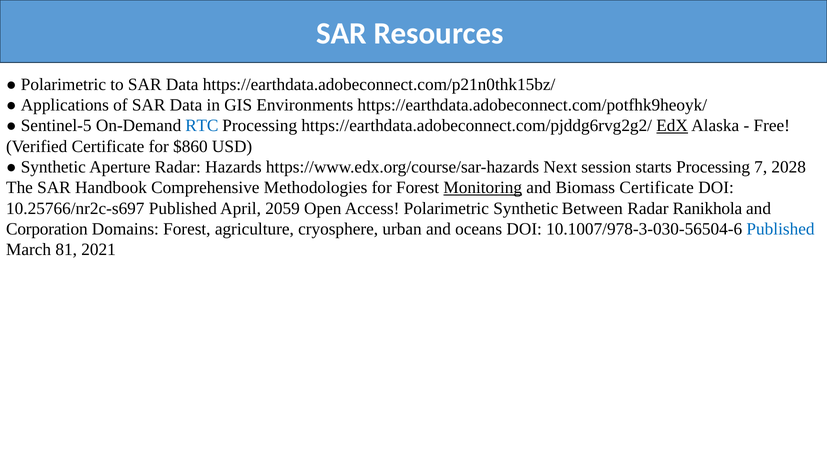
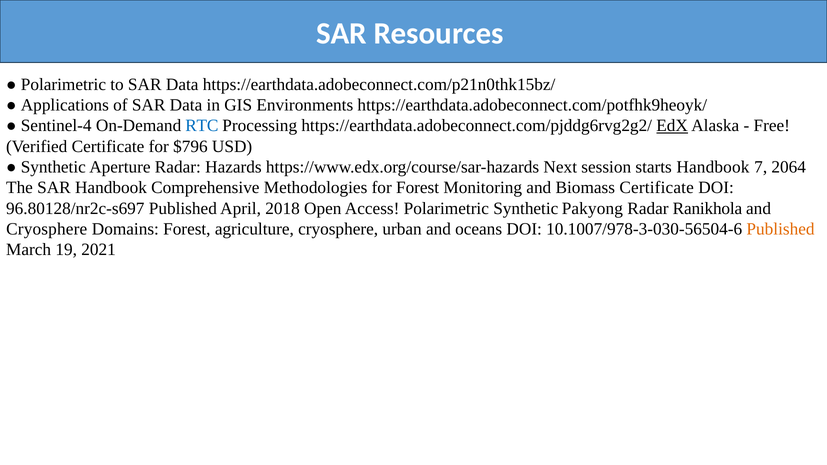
Sentinel-5: Sentinel-5 -> Sentinel-4 (56, 126)
$860: $860 -> $796 (190, 146)
starts Processing: Processing -> Handbook (713, 167)
2028: 2028 -> 2064 (789, 167)
Monitoring underline: present -> none (483, 188)
10.25766/nr2c-s697: 10.25766/nr2c-s697 -> 96.80128/nr2c-s697 (75, 208)
2059: 2059 -> 2018 (283, 208)
Between: Between -> Pakyong (592, 208)
Corporation: Corporation -> Cryosphere (47, 229)
Published colour: blue -> orange (781, 229)
81: 81 -> 19 (66, 250)
